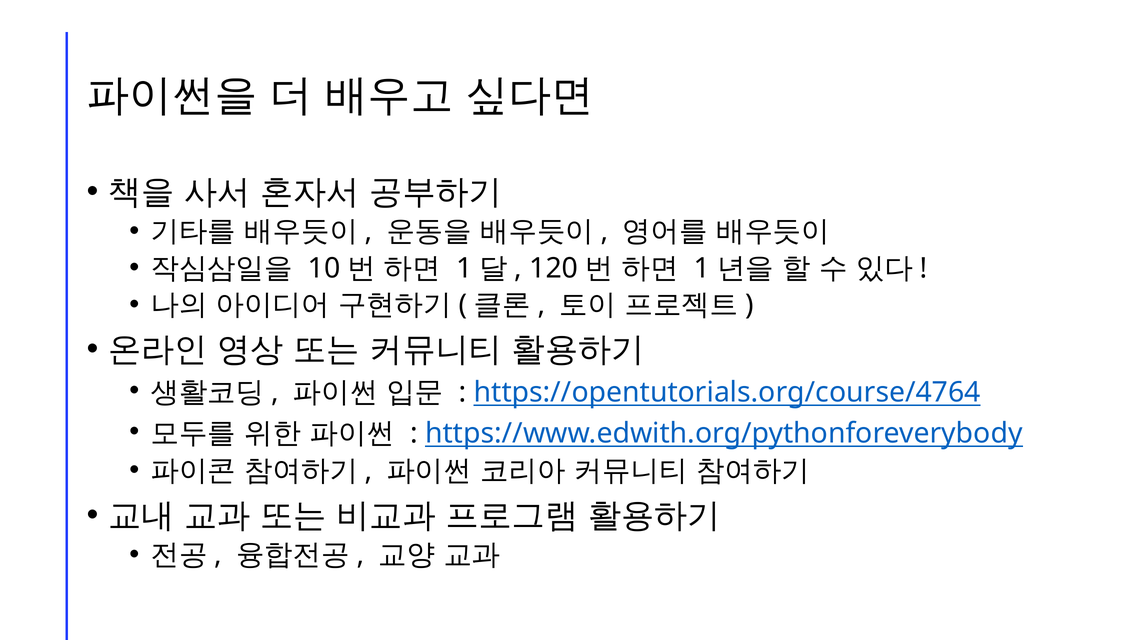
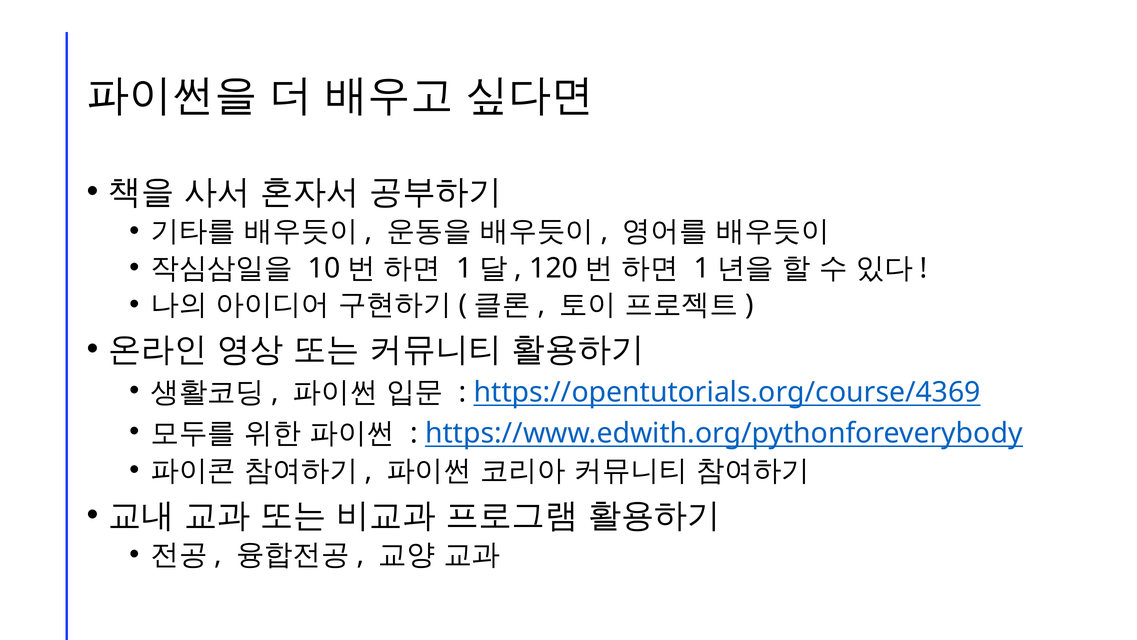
https://opentutorials.org/course/4764: https://opentutorials.org/course/4764 -> https://opentutorials.org/course/4369 (727, 392)
